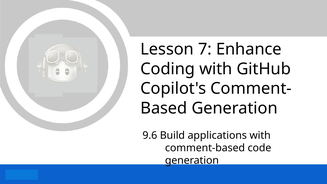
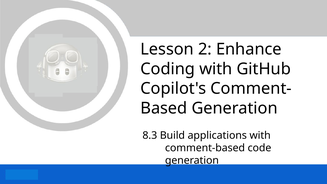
7: 7 -> 2 (205, 49)
9.6: 9.6 -> 8.3 (150, 135)
